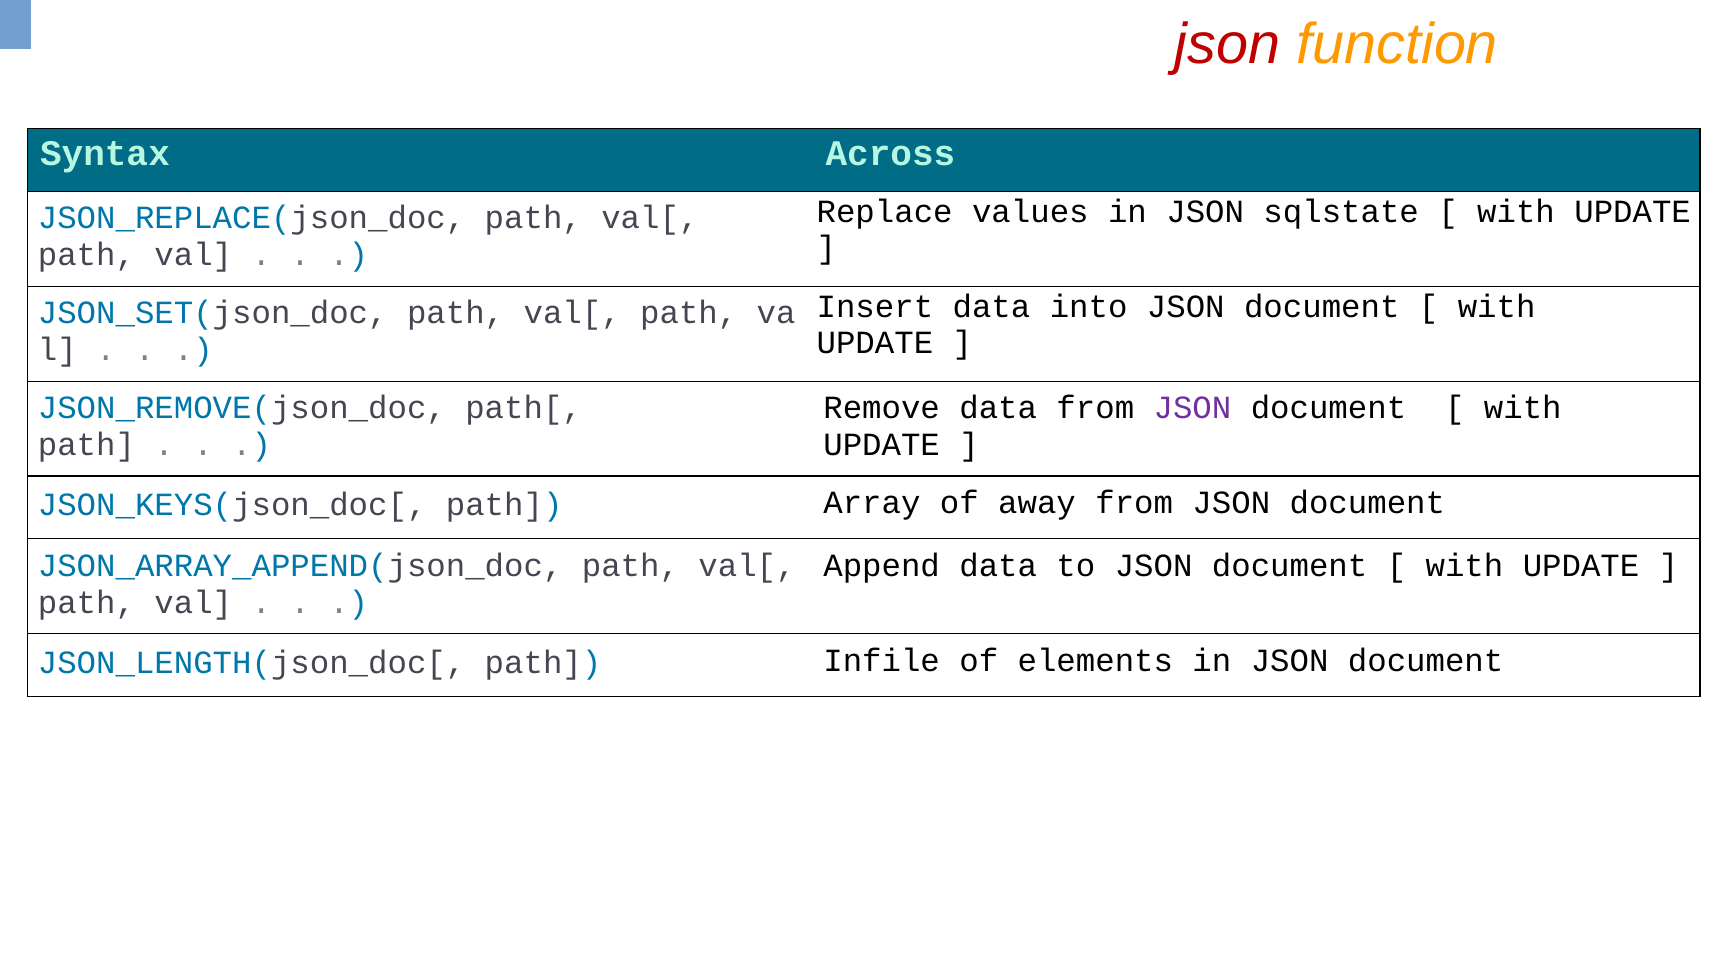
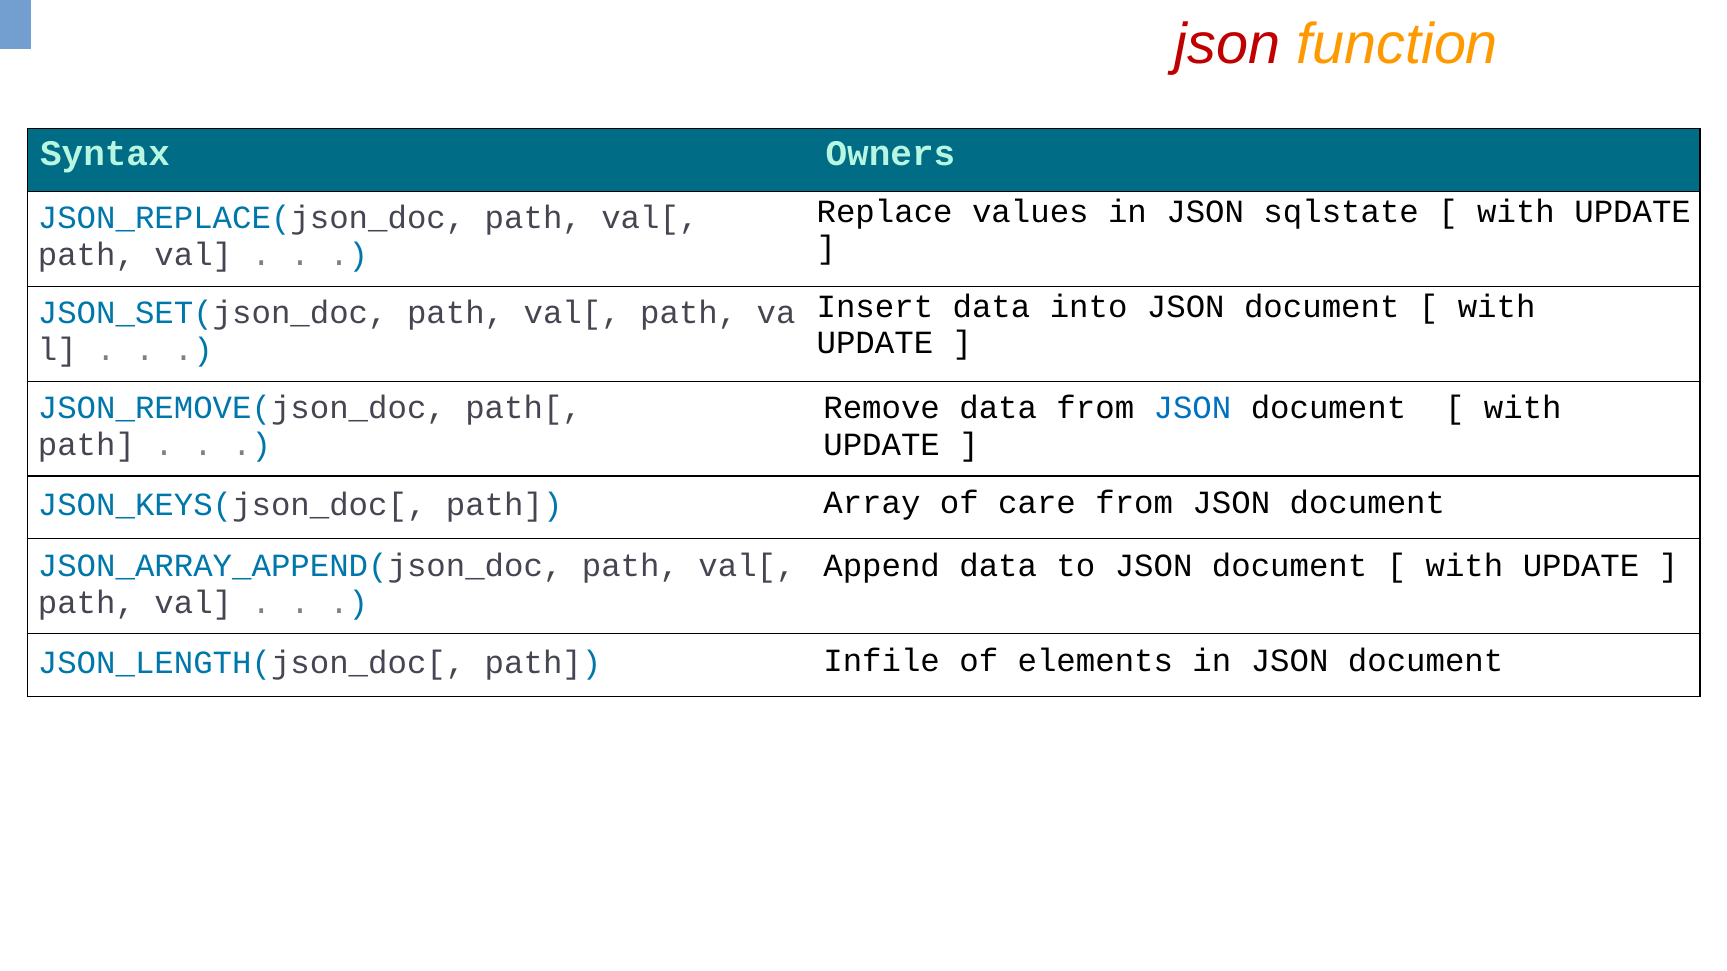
Across: Across -> Owners (890, 153)
JSON colour: purple -> blue (1192, 408)
away: away -> care (1037, 503)
